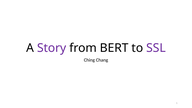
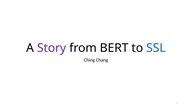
SSL colour: purple -> blue (156, 48)
